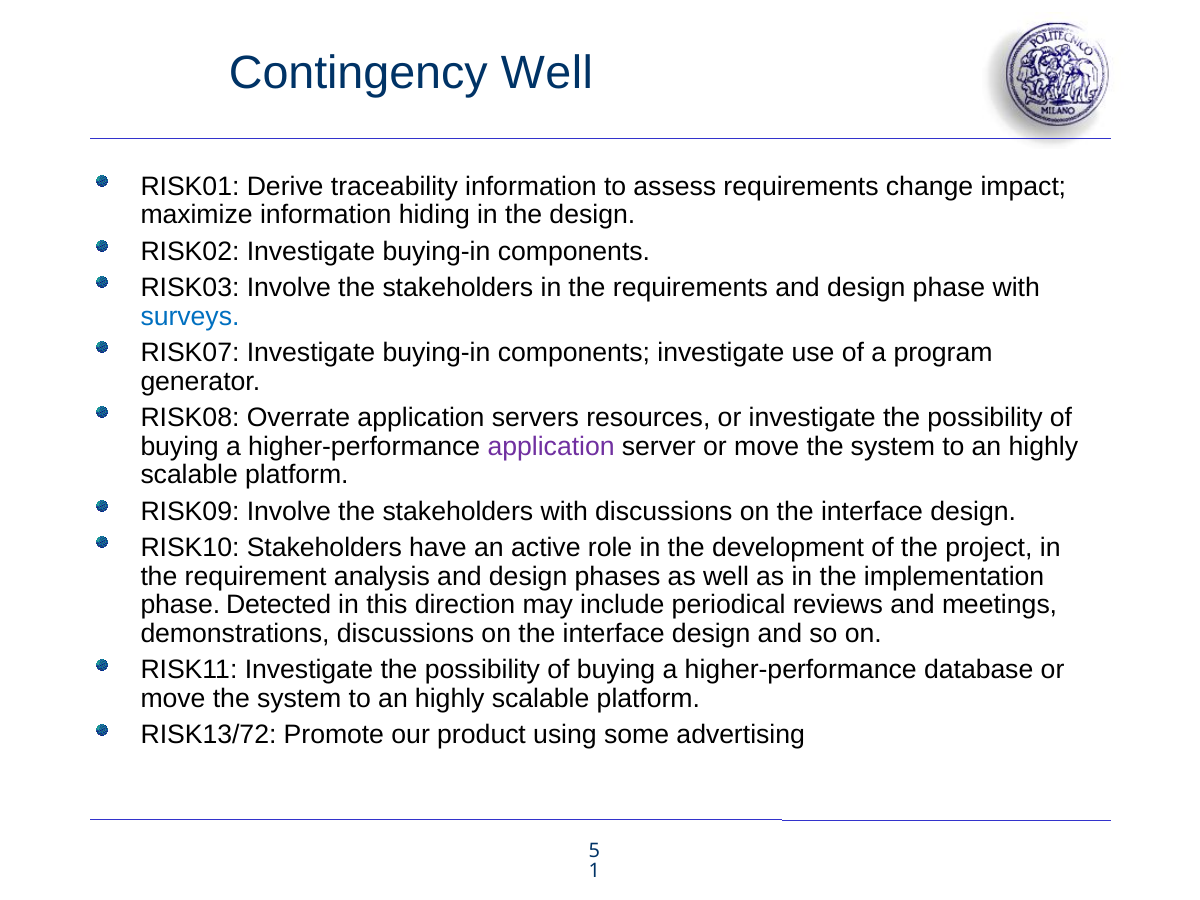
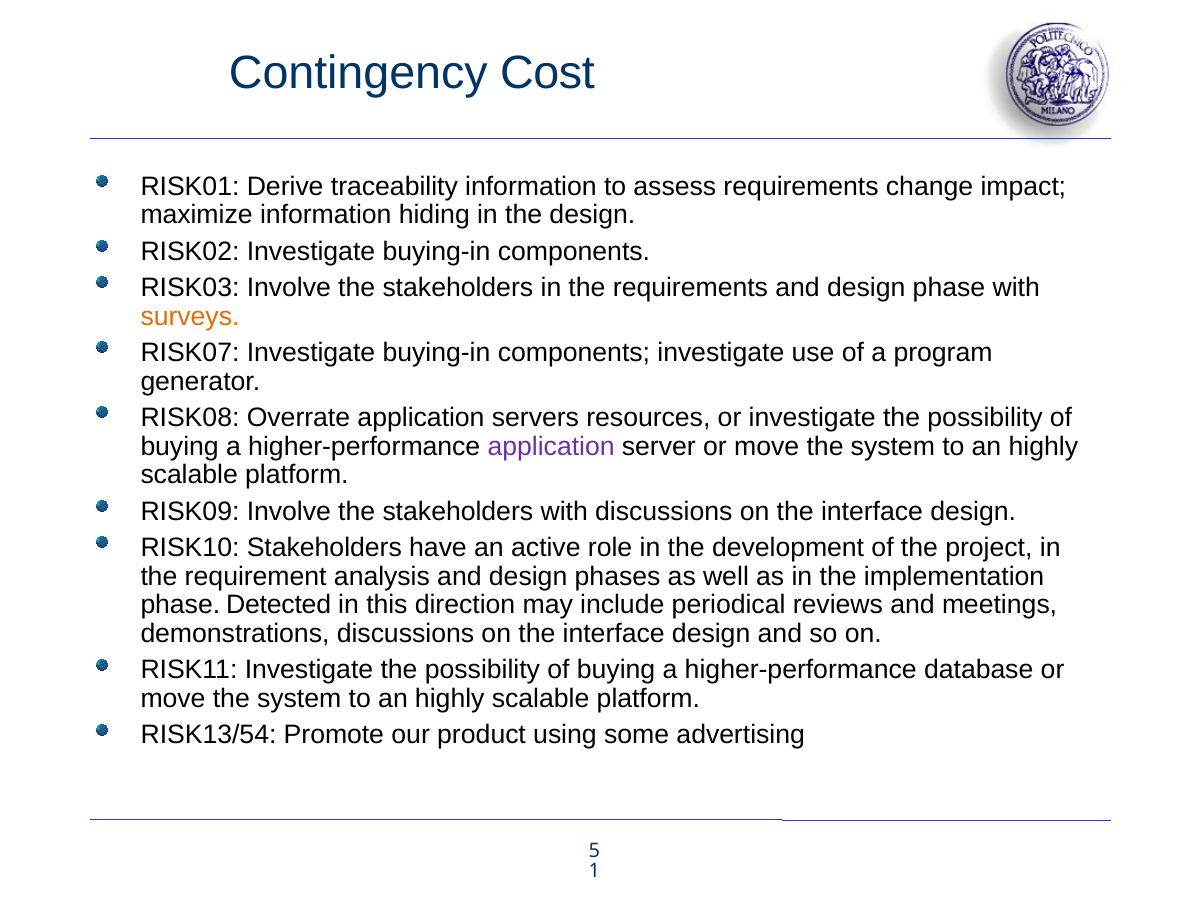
Contingency Well: Well -> Cost (547, 73)
surveys colour: blue -> orange (190, 316)
RISK13/72: RISK13/72 -> RISK13/54 (208, 735)
